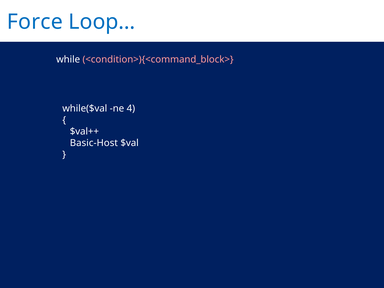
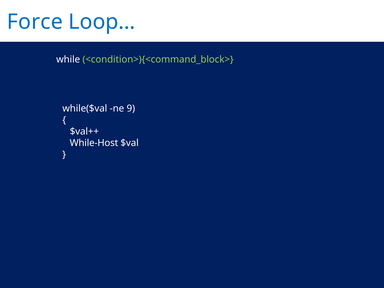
<condition>){<command_block> colour: pink -> light green (158, 60)
4: 4 -> 9 (131, 108)
Basic-Host: Basic-Host -> While-Host (94, 143)
